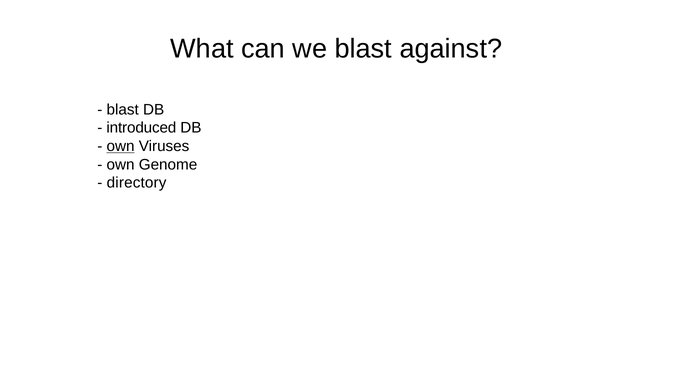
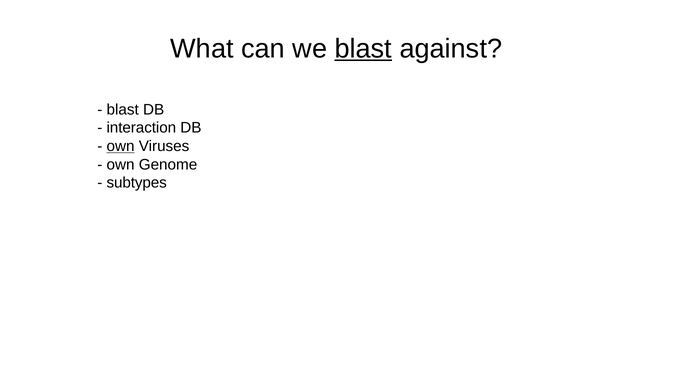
blast underline: none -> present (363, 49)
introduced: introduced -> interaction (141, 128)
directory: directory -> subtypes (137, 183)
